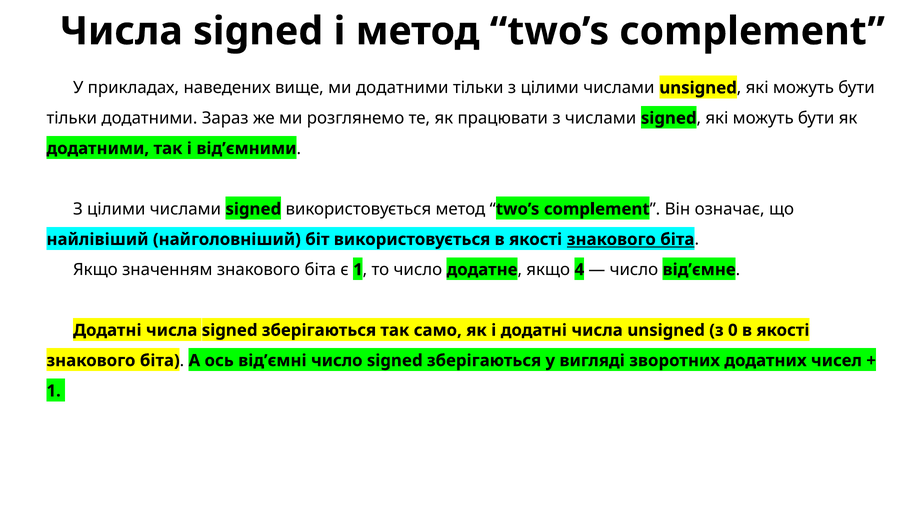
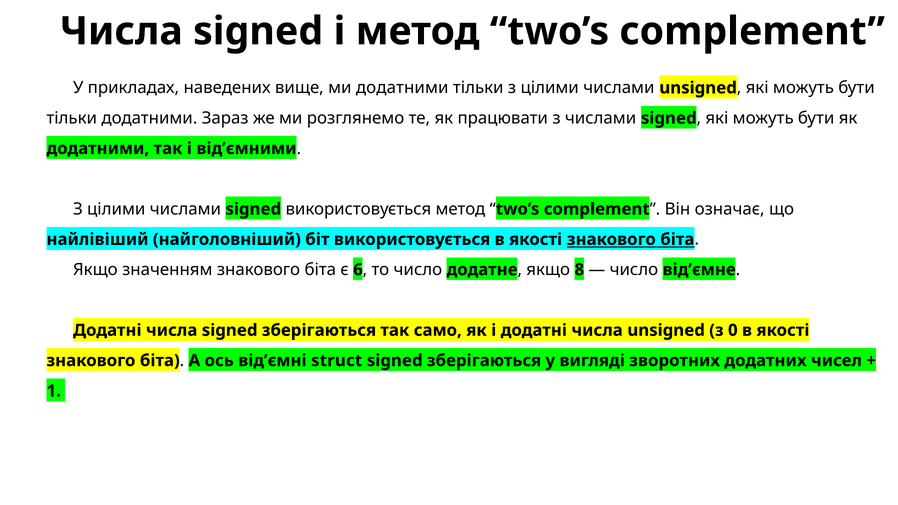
є 1: 1 -> 6 (358, 270)
4: 4 -> 8 (579, 270)
від’ємні число: число -> struct (337, 361)
